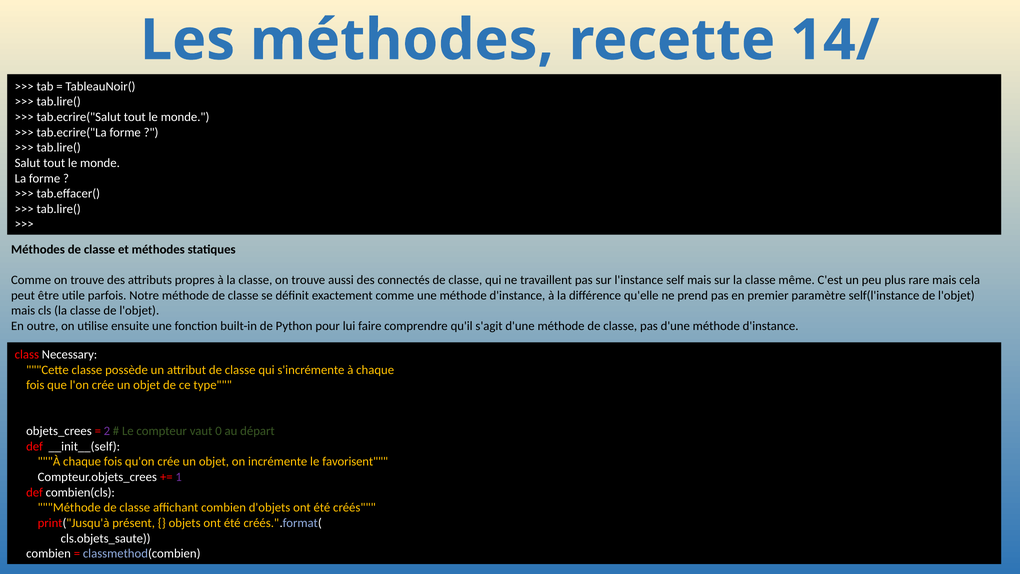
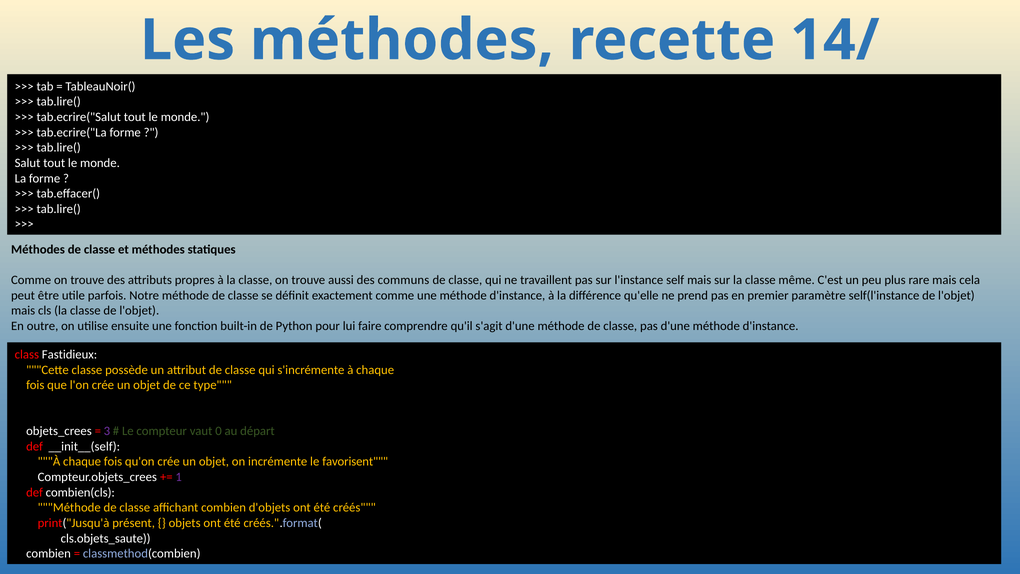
connectés: connectés -> communs (404, 280)
Necessary: Necessary -> Fastidieux (70, 354)
2: 2 -> 3 (107, 431)
